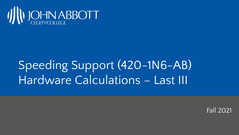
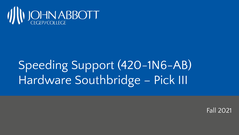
Calculations: Calculations -> Southbridge (108, 80)
Last: Last -> Pick (164, 80)
